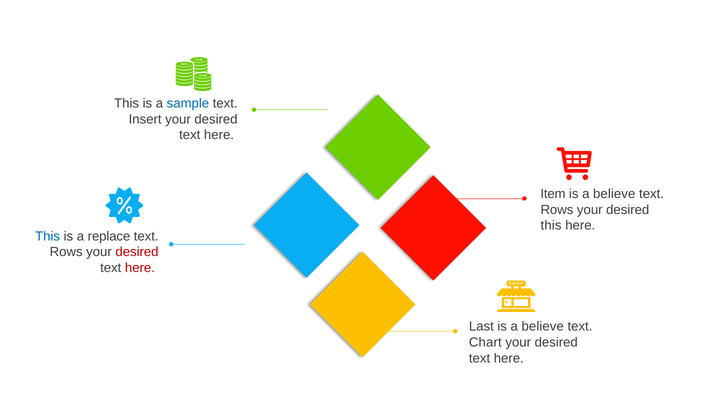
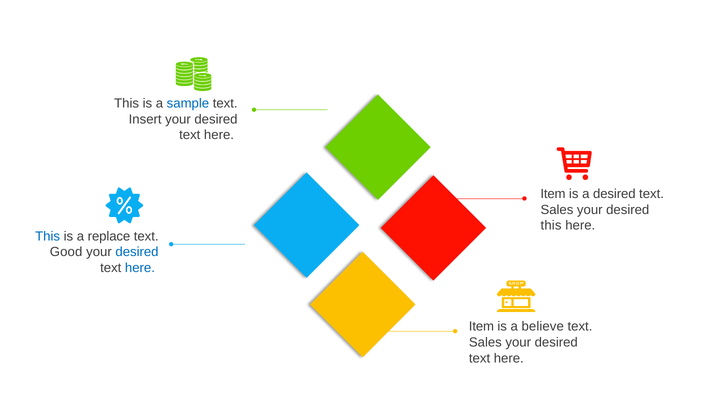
believe: believe -> desired (614, 194)
Rows: Rows -> Sales (557, 210)
Rows: Rows -> Good (66, 252)
desired colour: red -> blue (137, 252)
here colour: red -> blue (140, 268)
Last: Last -> Item (481, 326)
Chart: Chart -> Sales (485, 342)
